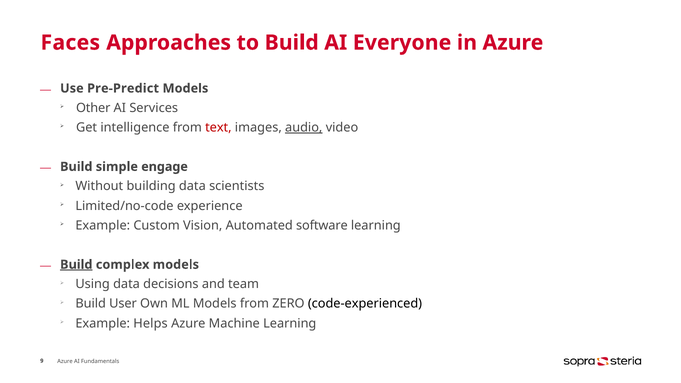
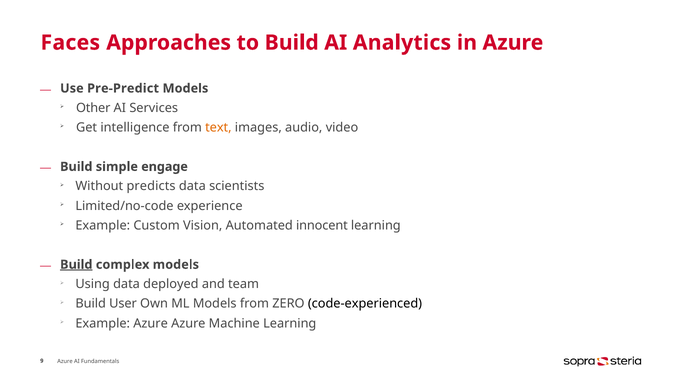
Everyone: Everyone -> Analytics (402, 43)
text colour: red -> orange (218, 128)
audio underline: present -> none (304, 128)
building: building -> predicts (151, 186)
software: software -> innocent (322, 225)
decisions: decisions -> deployed (171, 284)
Example Helps: Helps -> Azure (151, 323)
